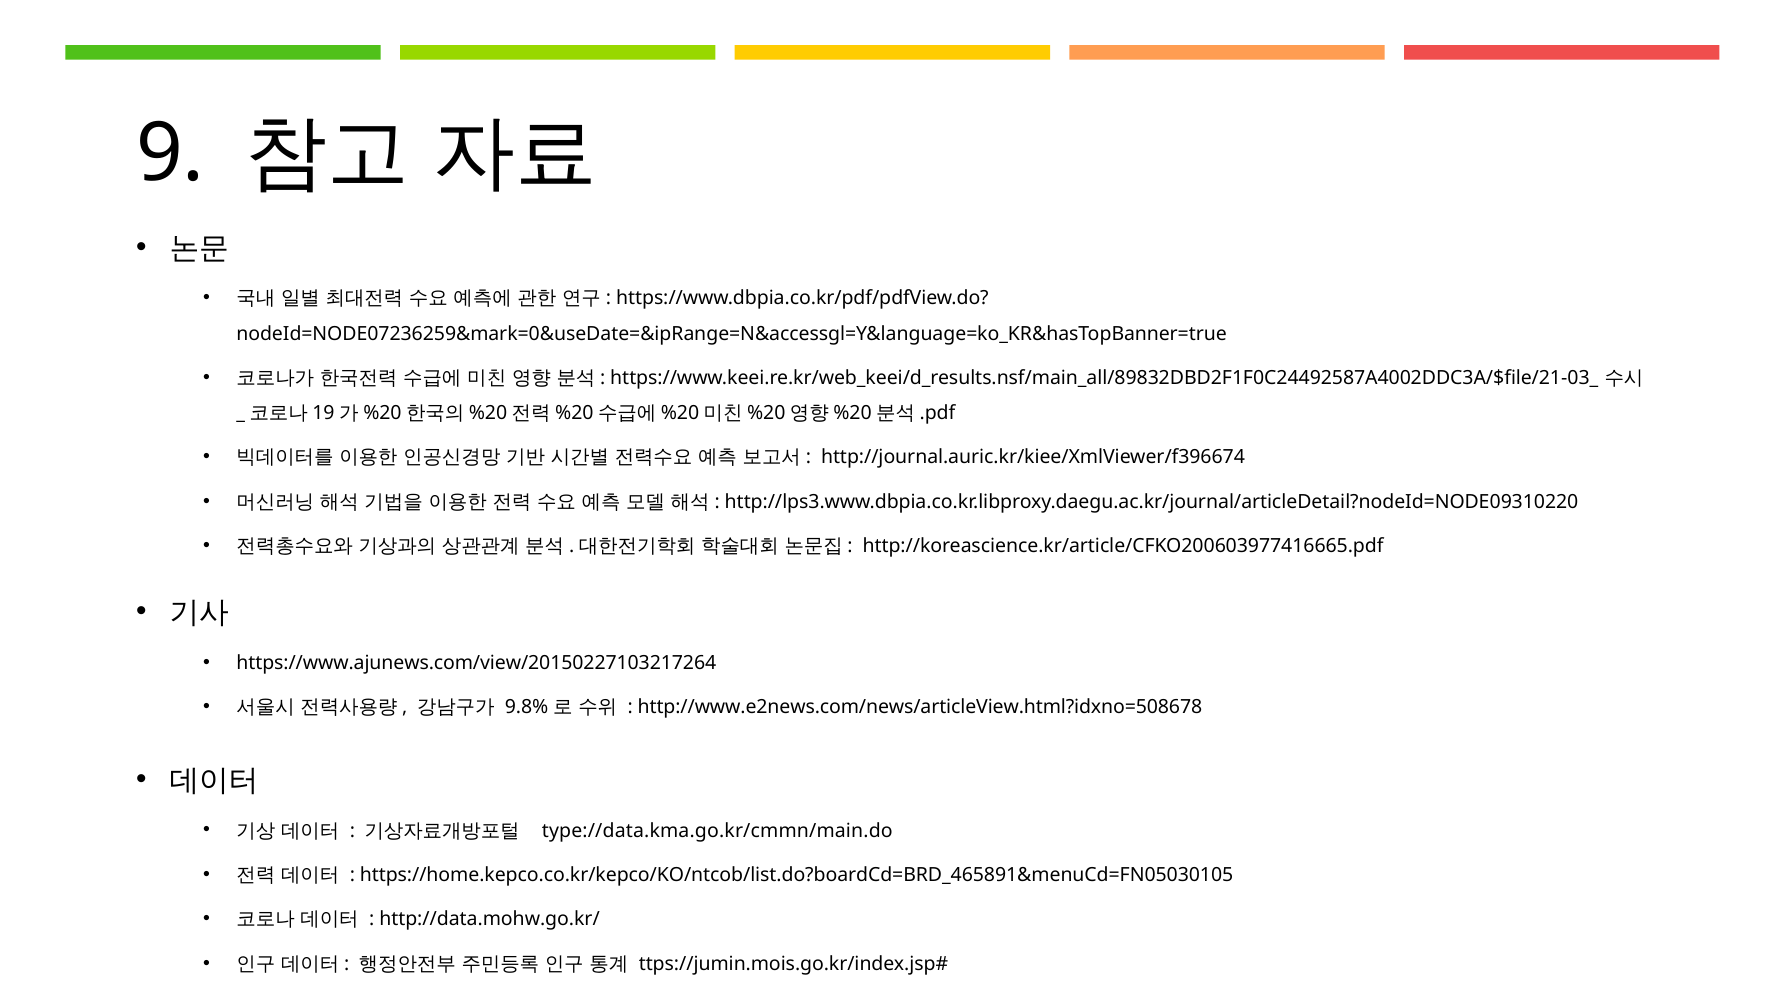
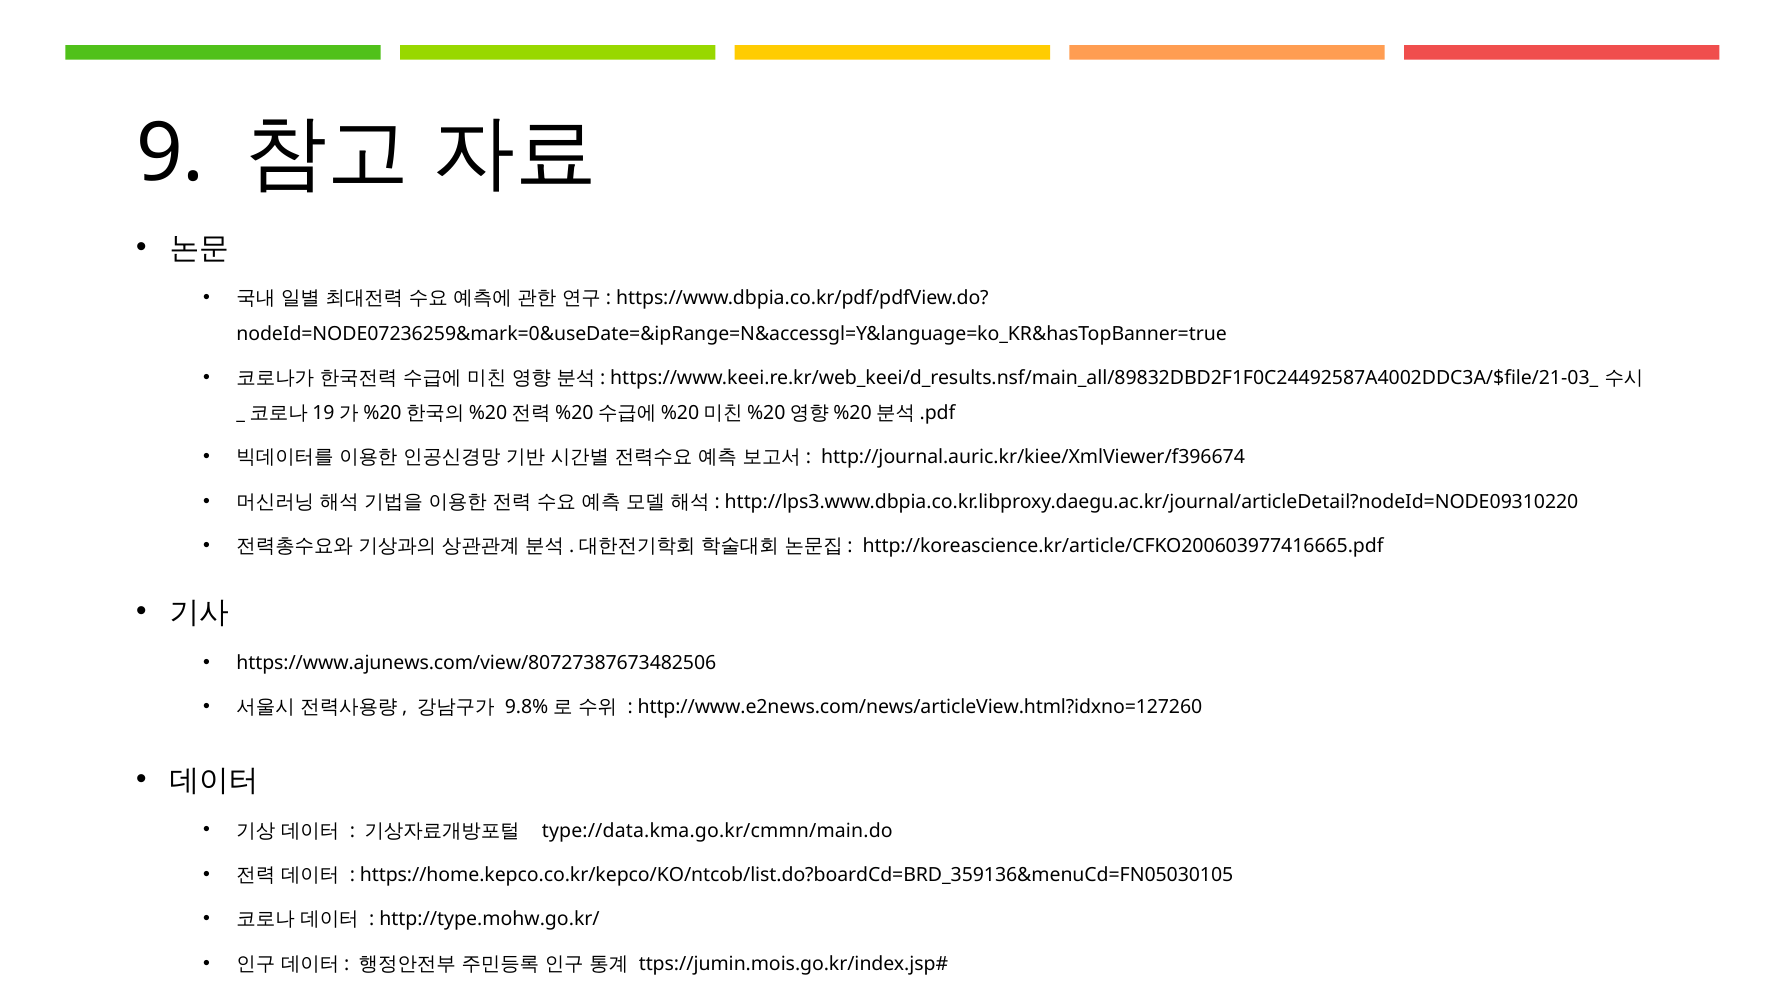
https://www.ajunews.com/view/20150227103217264: https://www.ajunews.com/view/20150227103217264 -> https://www.ajunews.com/view/80727387673482506 (476, 663)
http://www.e2news.com/news/articleView.html?idxno=508678: http://www.e2news.com/news/articleView.html?idxno=508678 -> http://www.e2news.com/news/articleView.html?idxno=127260 (920, 707)
https://home.kepco.co.kr/kepco/KO/ntcob/list.do?boardCd=BRD_465891&menuCd=FN05030105: https://home.kepco.co.kr/kepco/KO/ntcob/list.do?boardCd=BRD_465891&menuCd=FN05030105 -> https://home.kepco.co.kr/kepco/KO/ntcob/list.do?boardCd=BRD_359136&menuCd=FN05030105 (797, 875)
http://data.mohw.go.kr/: http://data.mohw.go.kr/ -> http://type.mohw.go.kr/ (489, 919)
